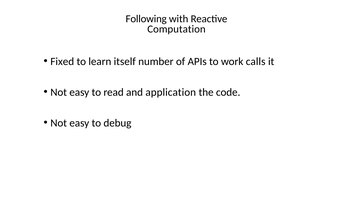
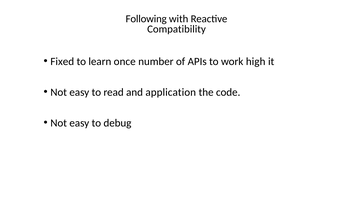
Computation: Computation -> Compatibility (176, 29)
itself: itself -> once (125, 61)
calls: calls -> high (256, 61)
